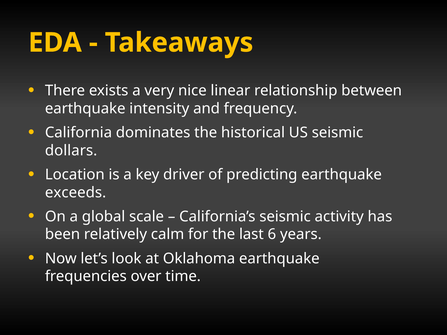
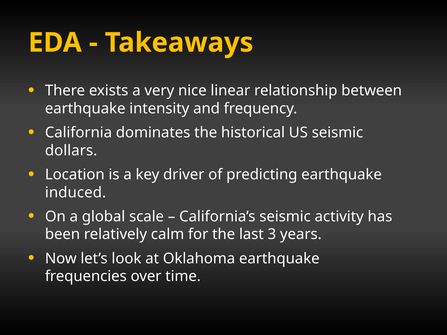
exceeds: exceeds -> induced (76, 193)
6: 6 -> 3 (272, 235)
